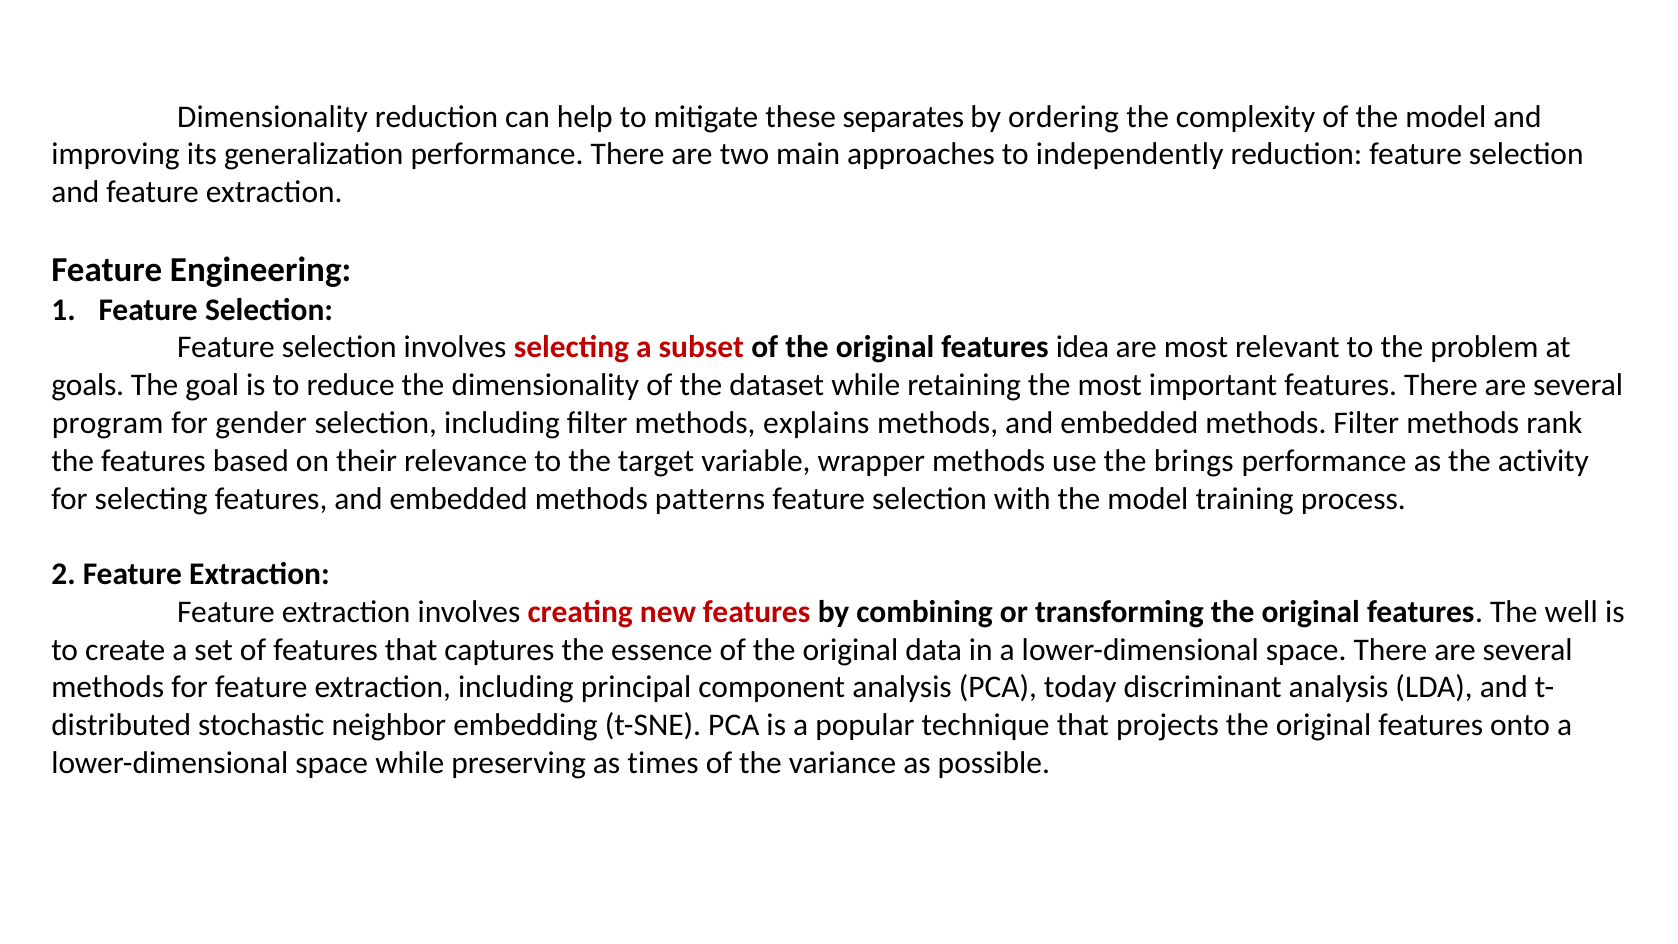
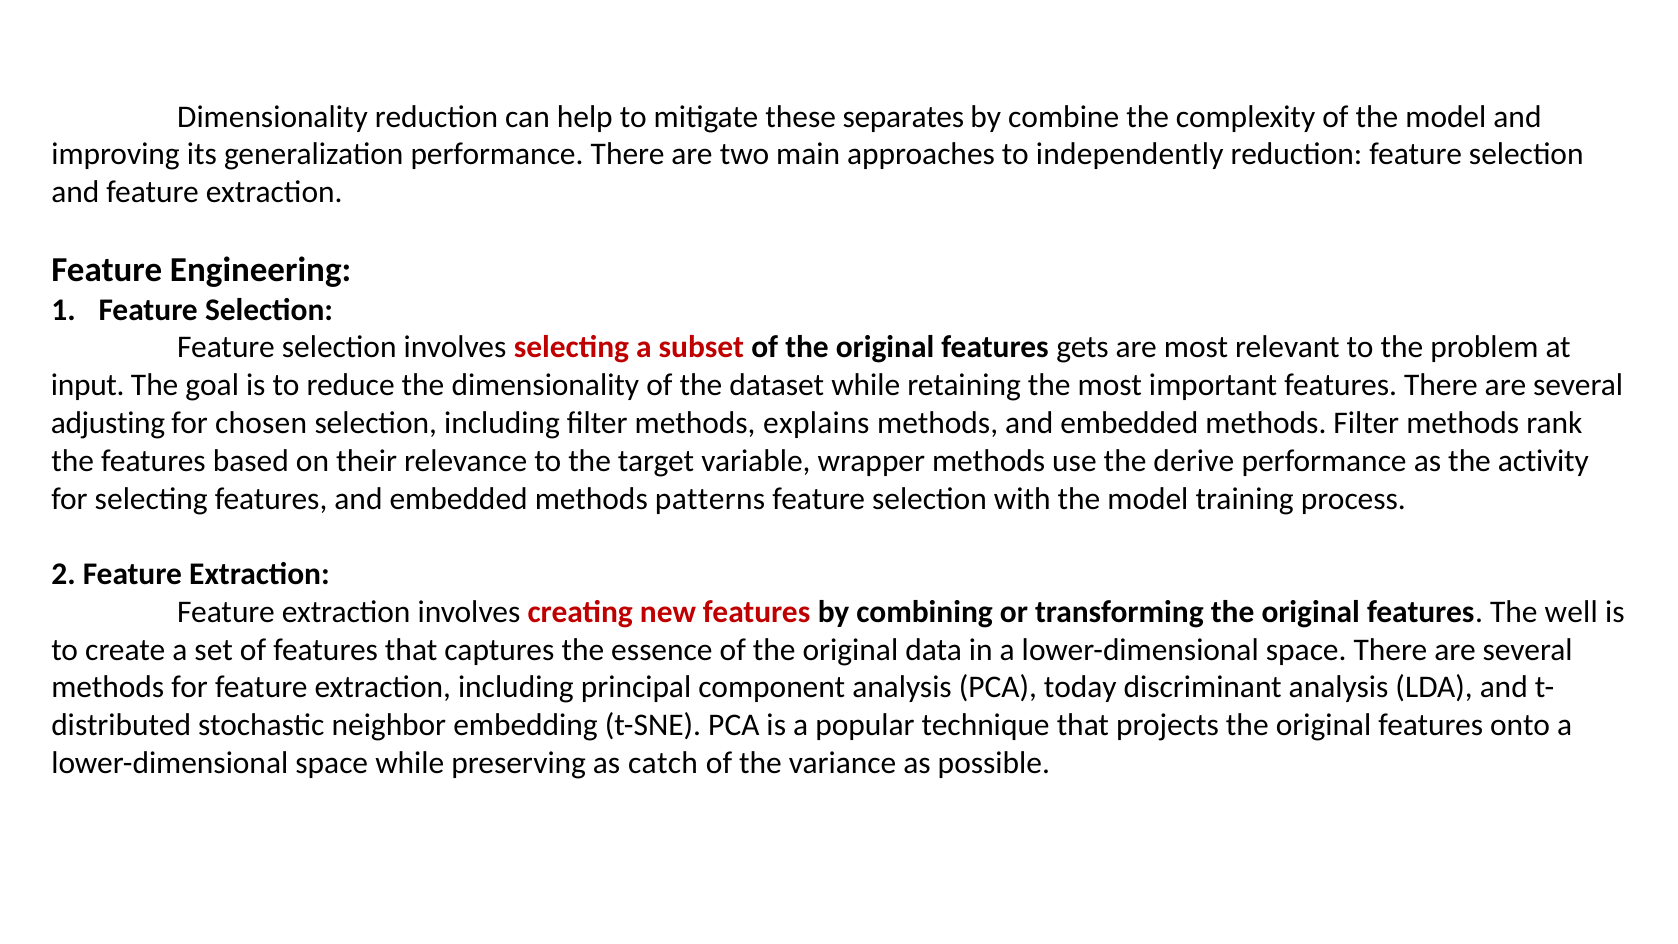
ordering: ordering -> combine (1064, 117)
idea: idea -> gets (1083, 348)
goals: goals -> input (88, 385)
program: program -> adjusting (108, 423)
gender: gender -> chosen (261, 423)
brings: brings -> derive (1194, 461)
times: times -> catch (663, 763)
